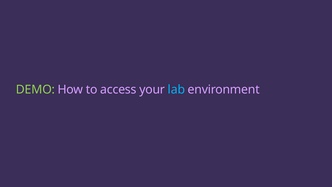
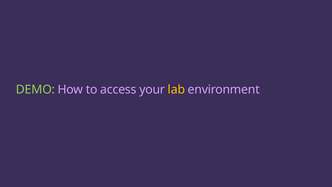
lab colour: light blue -> yellow (176, 90)
